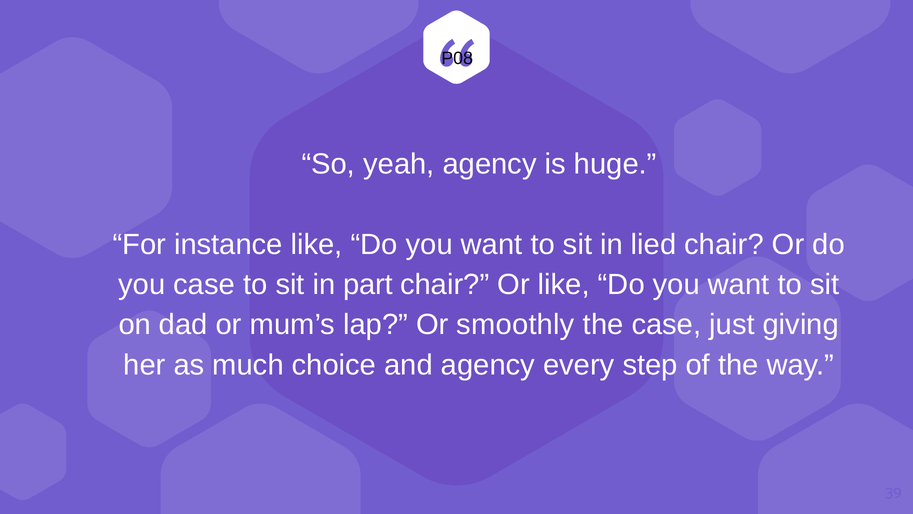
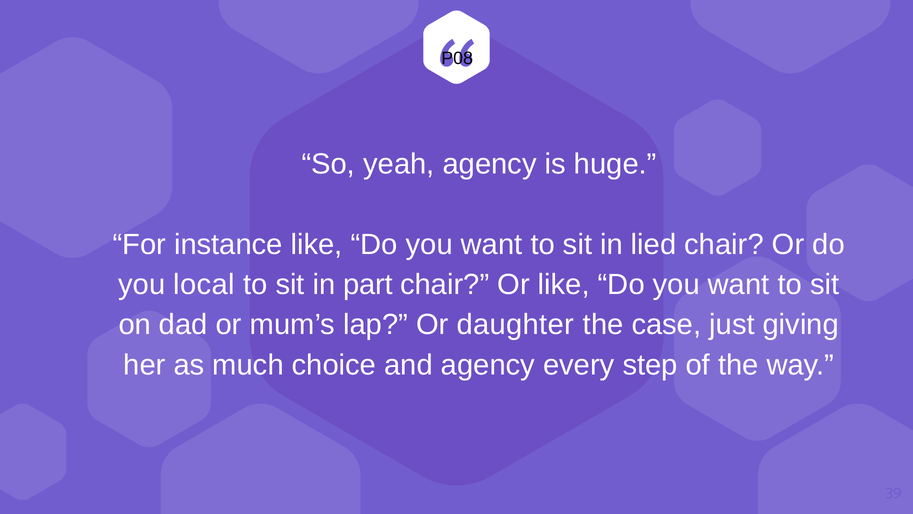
you case: case -> local (204, 284)
smoothly: smoothly -> daughter (515, 325)
